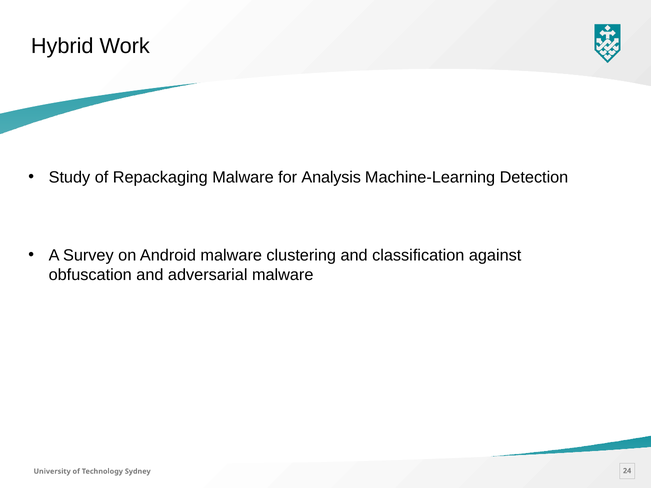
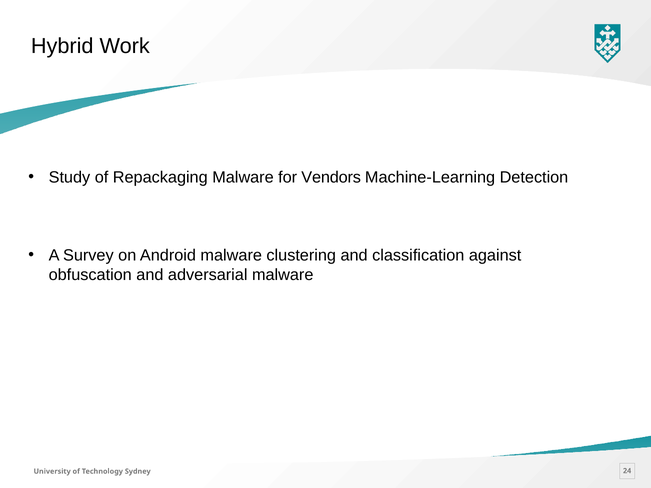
Analysis: Analysis -> Vendors (331, 177)
